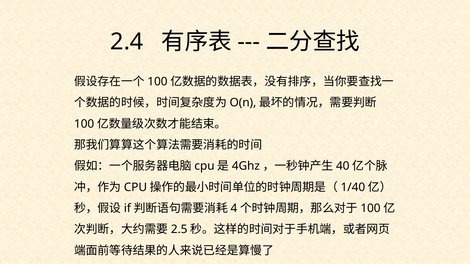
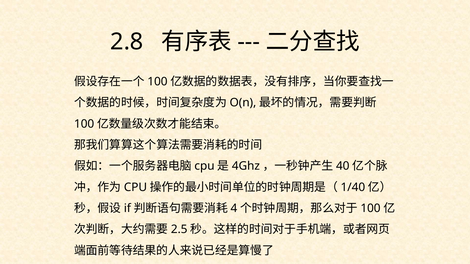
2.4: 2.4 -> 2.8 (127, 42)
